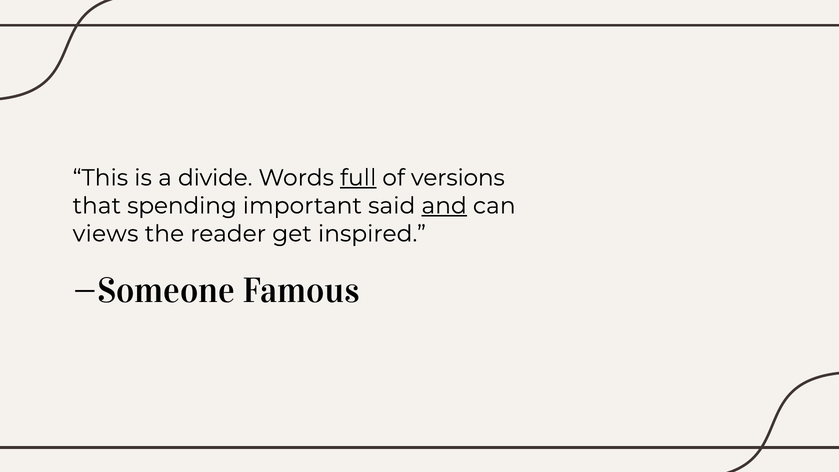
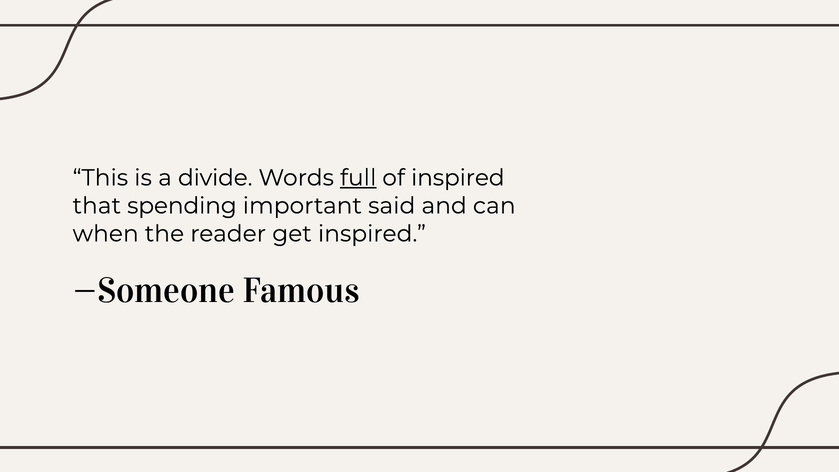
of versions: versions -> inspired (458, 178)
and underline: present -> none (444, 206)
views: views -> when (106, 234)
